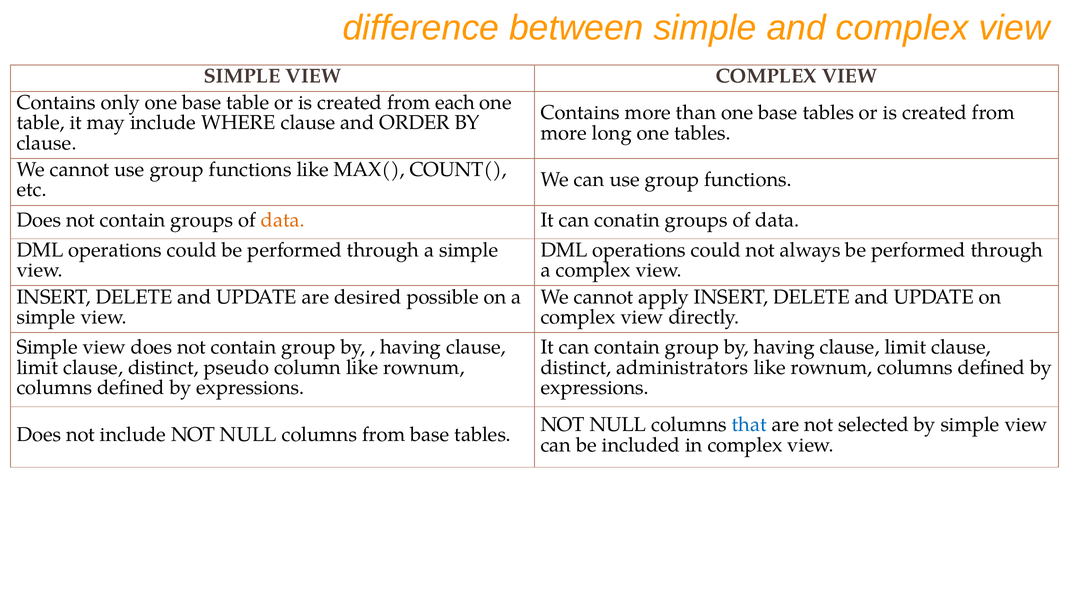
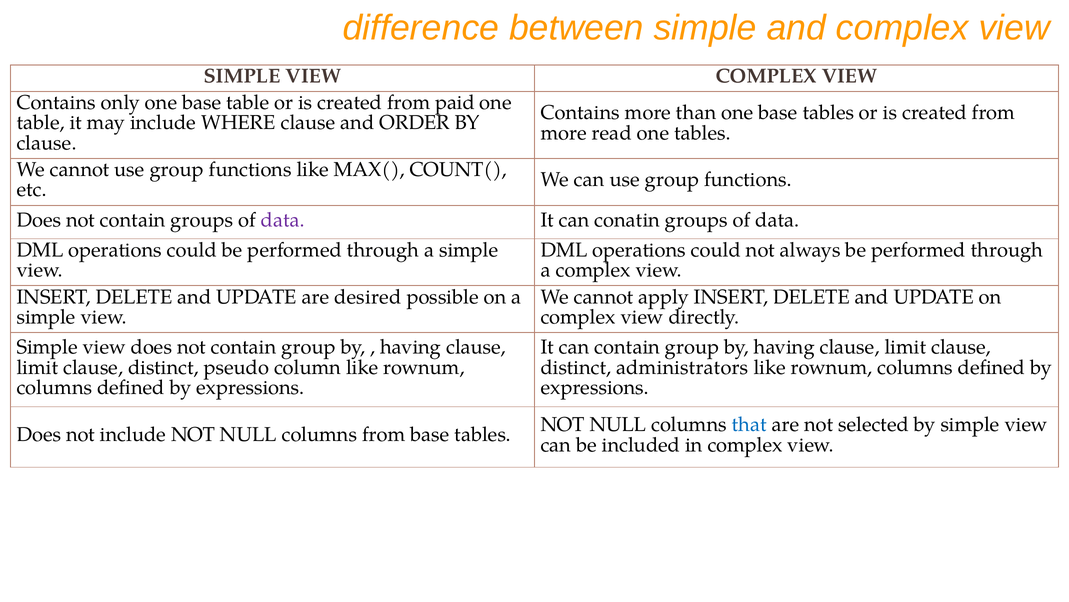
each: each -> paid (455, 103)
long: long -> read (612, 133)
data colour: orange -> purple (283, 220)
